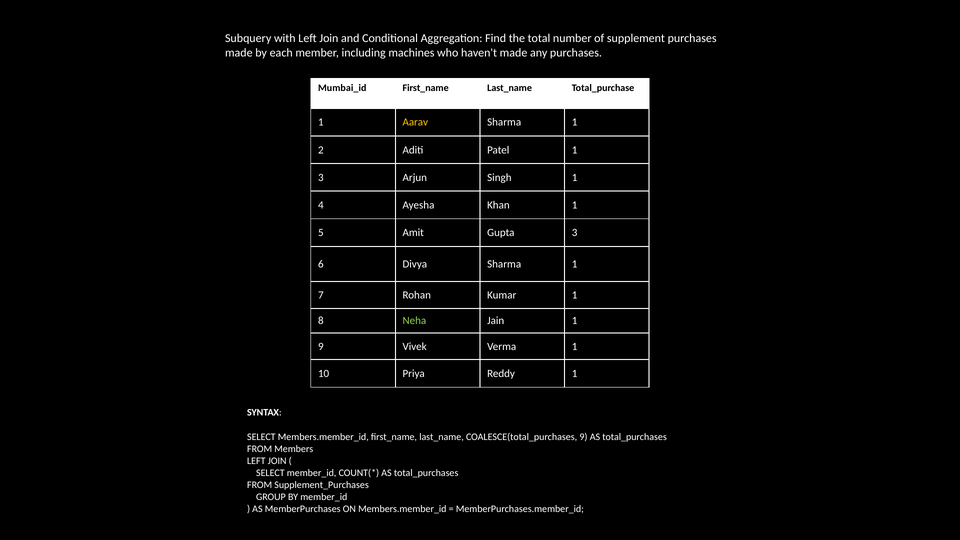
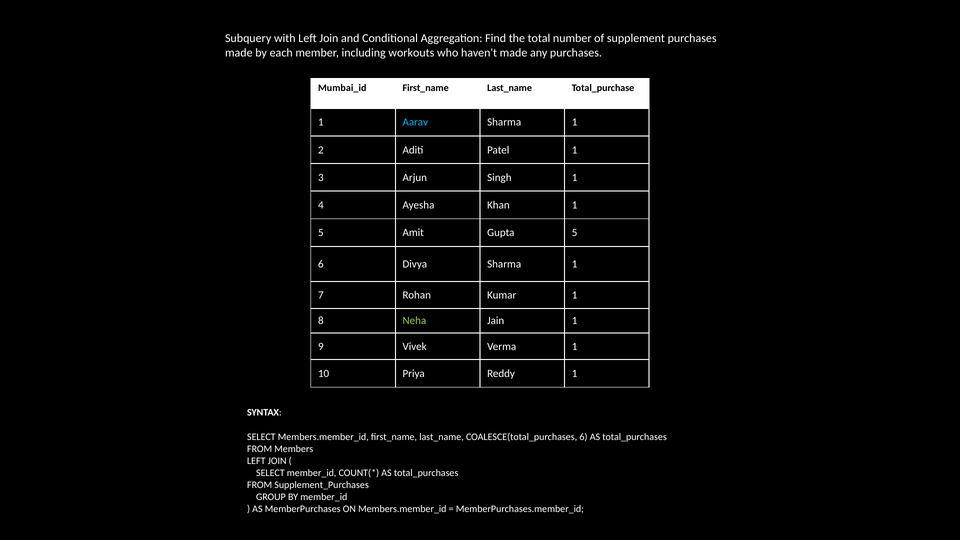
machines: machines -> workouts (411, 53)
Aarav colour: yellow -> light blue (415, 122)
Gupta 3: 3 -> 5 (575, 233)
COALESCE(total_purchases 9: 9 -> 6 (583, 437)
